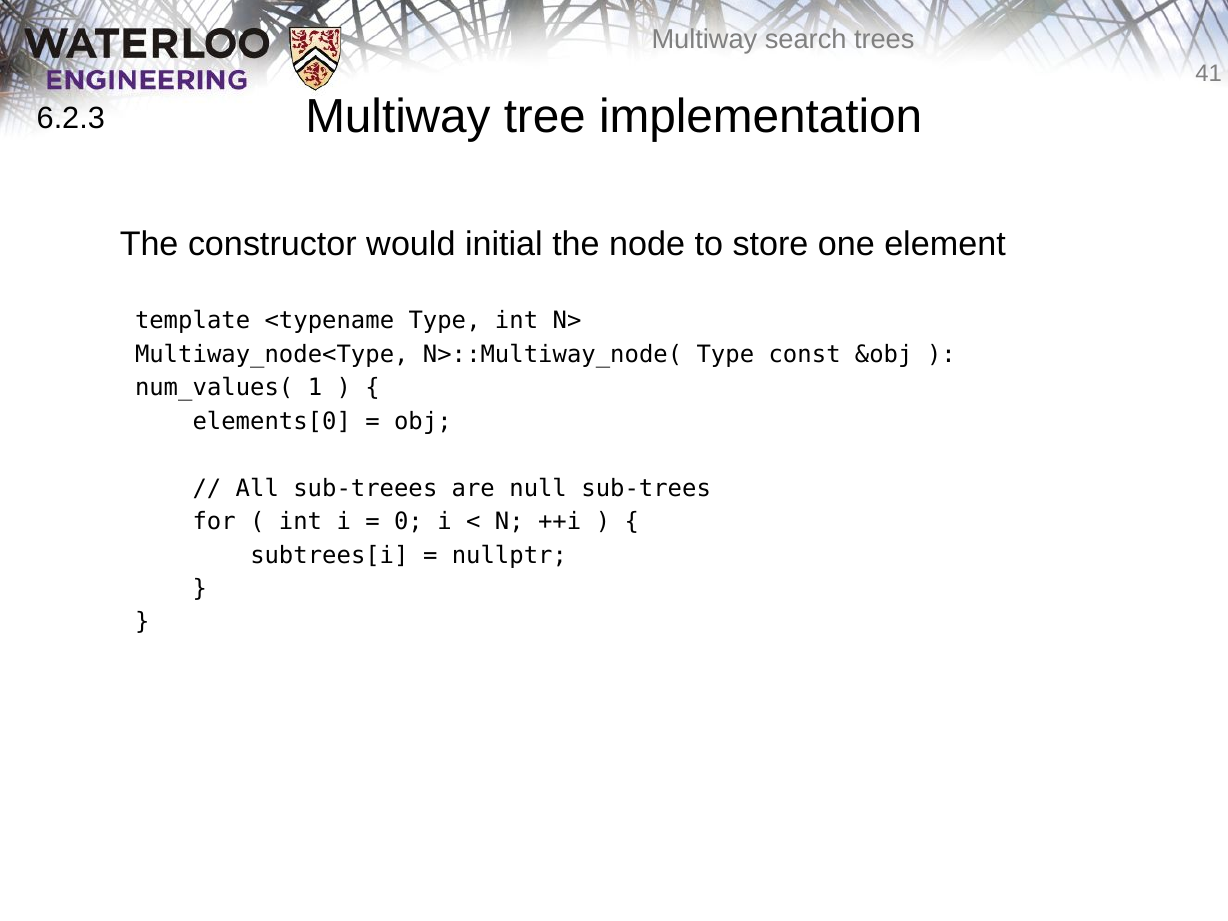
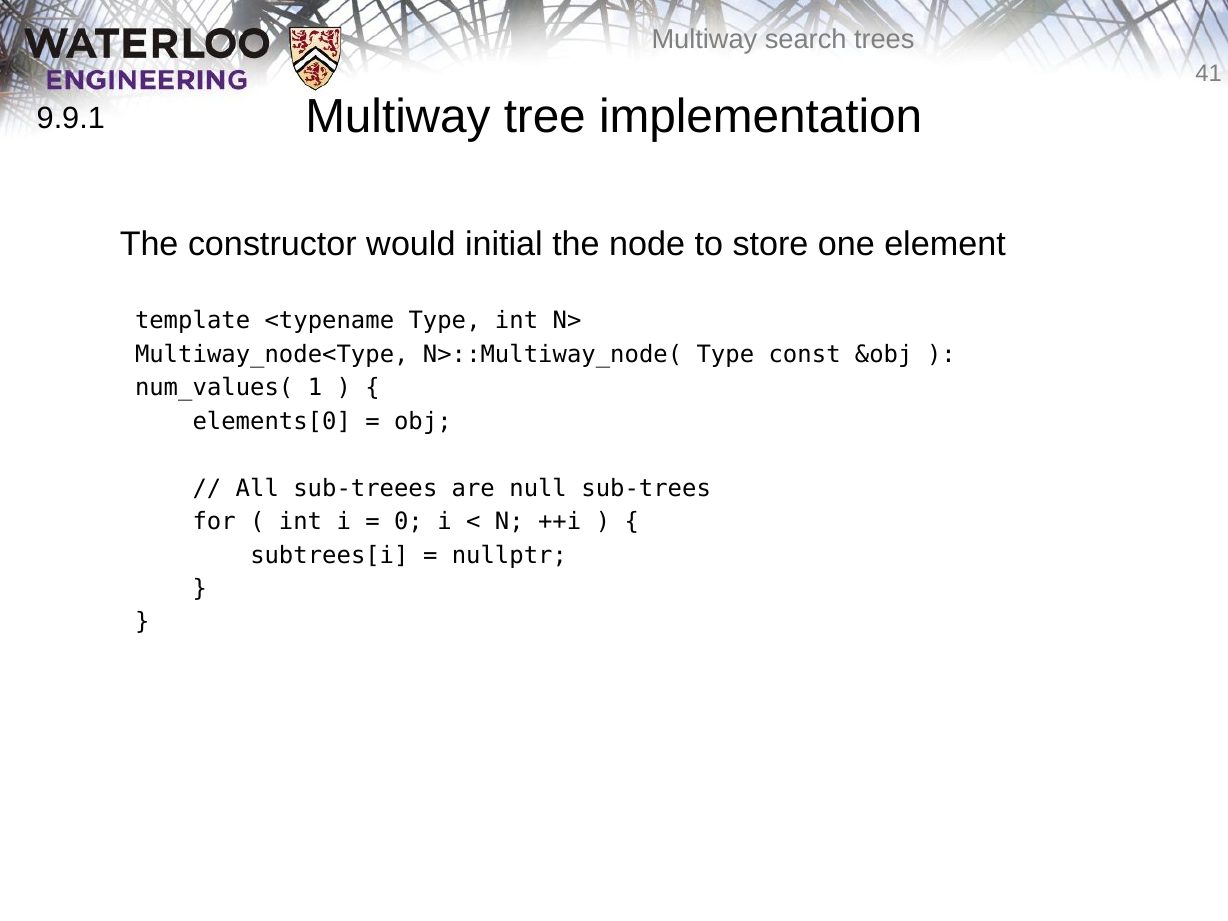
6.2.3: 6.2.3 -> 9.9.1 (71, 118)
